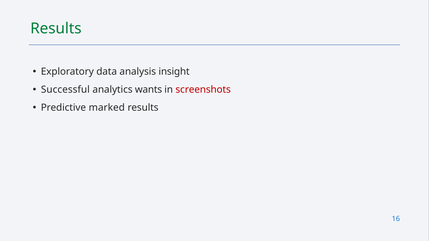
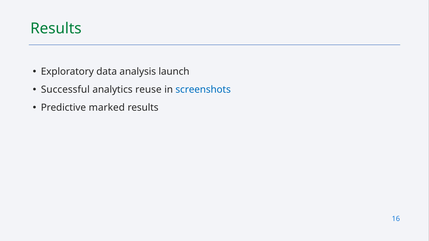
insight: insight -> launch (174, 72)
wants: wants -> reuse (148, 90)
screenshots colour: red -> blue (203, 90)
